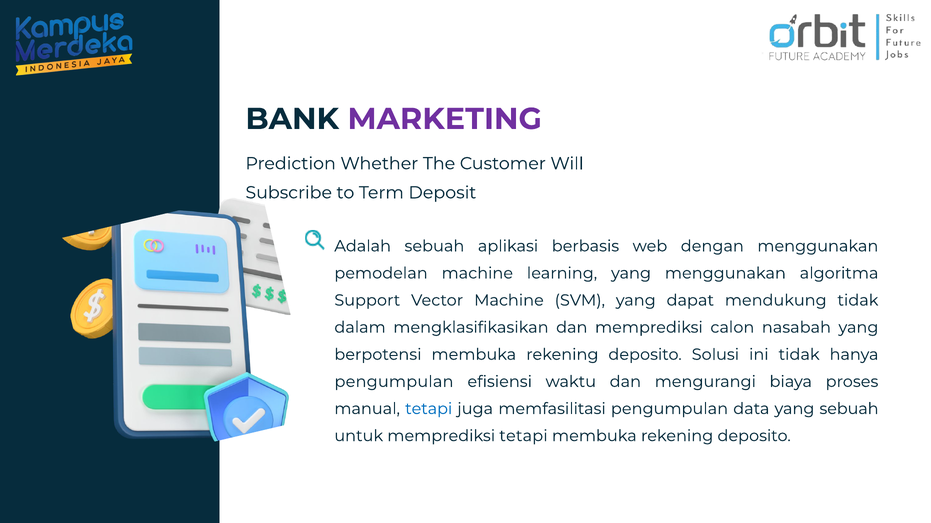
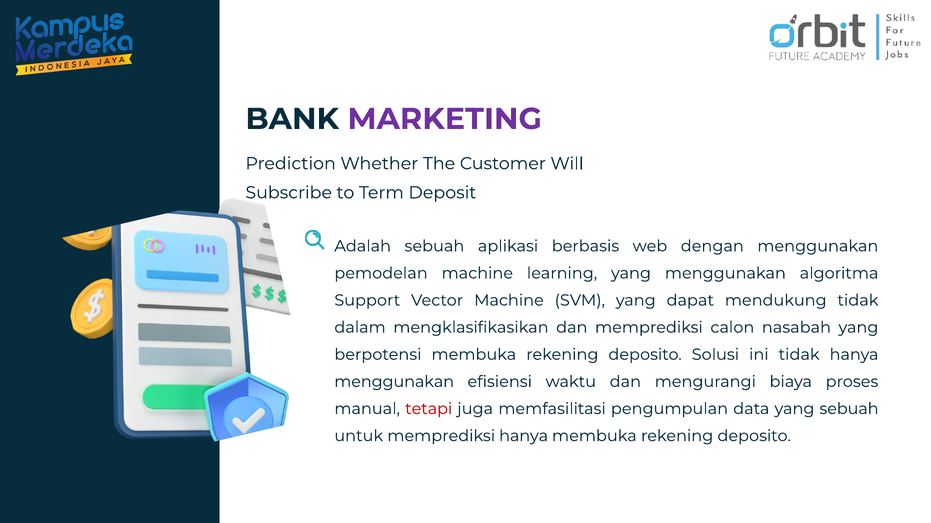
pengumpulan: pengumpulan -> menggunakan (394, 382)
tetapi colour: blue -> red (429, 409)
memprediksi tetapi: tetapi -> hanya (524, 436)
